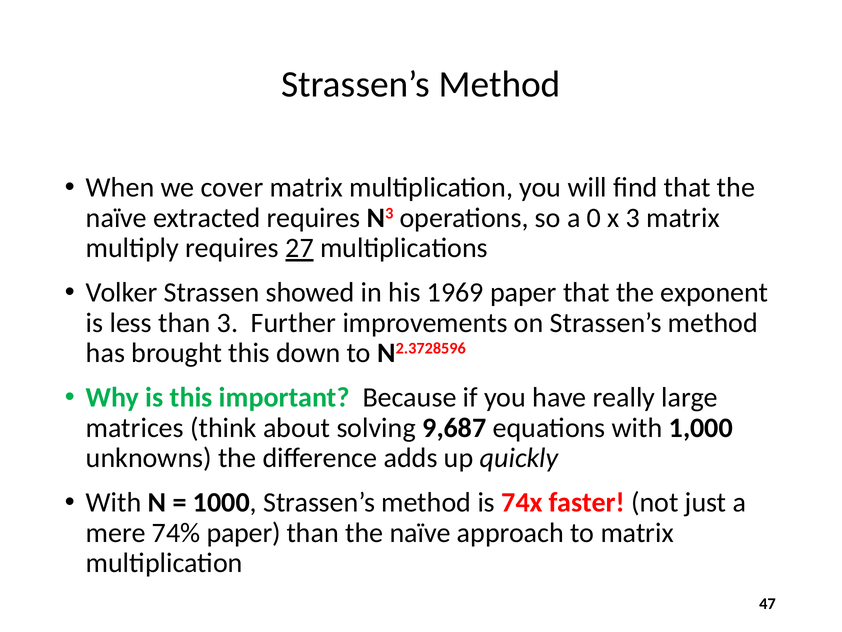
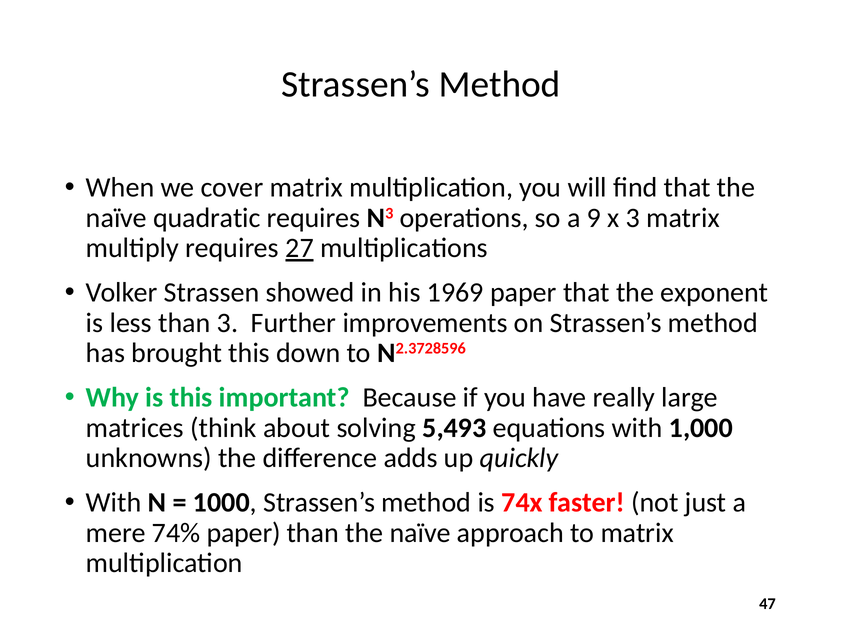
extracted: extracted -> quadratic (207, 218)
0: 0 -> 9 (594, 218)
9,687: 9,687 -> 5,493 (454, 427)
